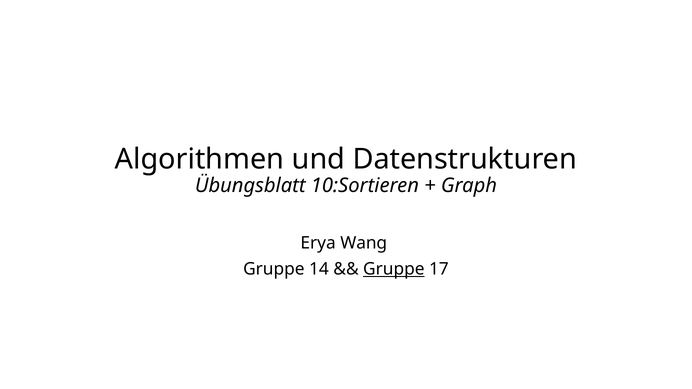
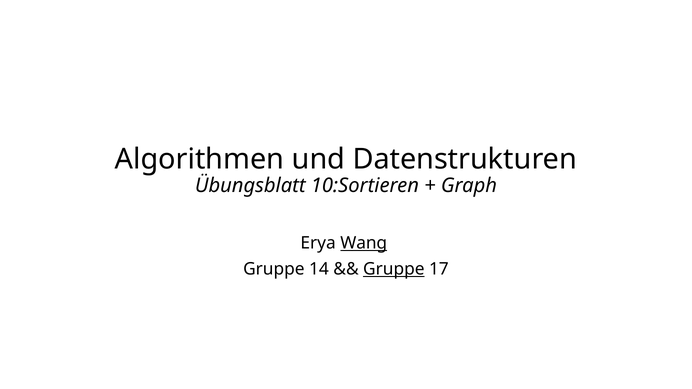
Wang underline: none -> present (364, 243)
